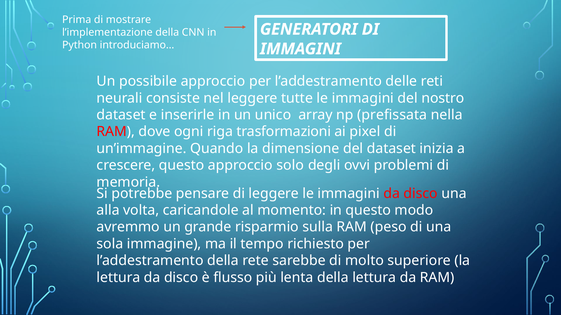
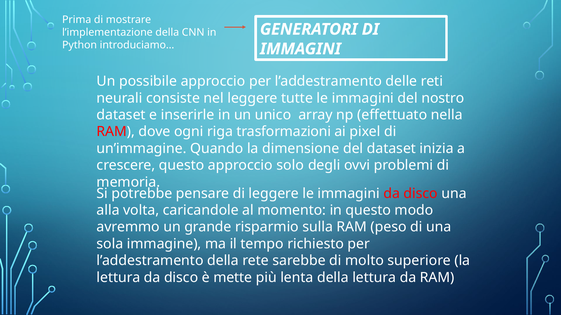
prefissata: prefissata -> effettuato (392, 115)
flusso: flusso -> mette (233, 278)
